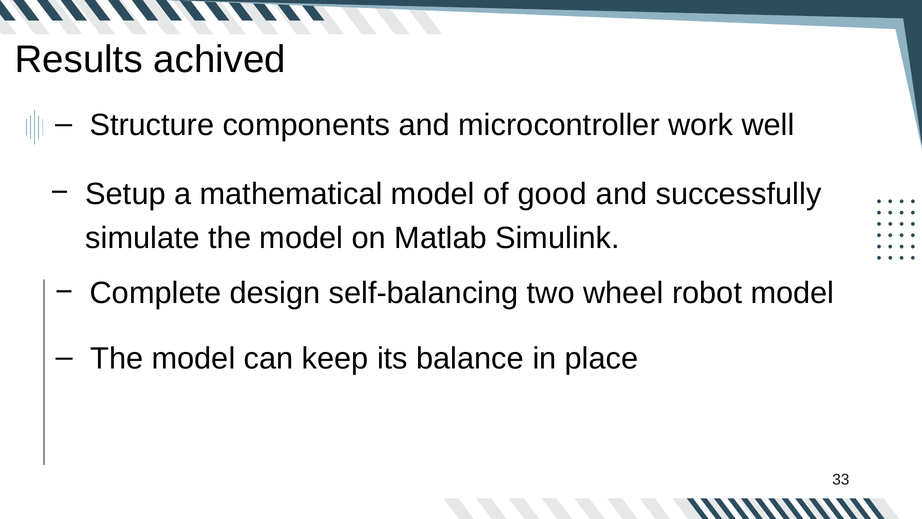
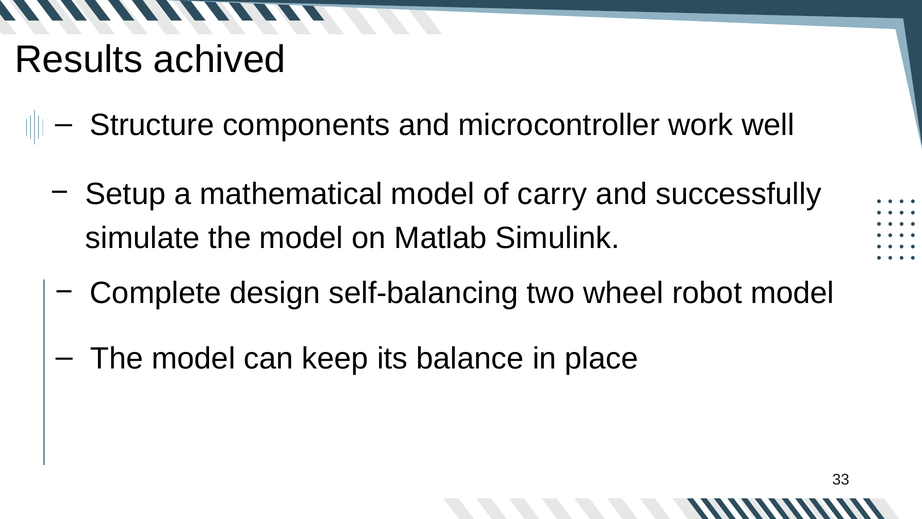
good: good -> carry (552, 194)
